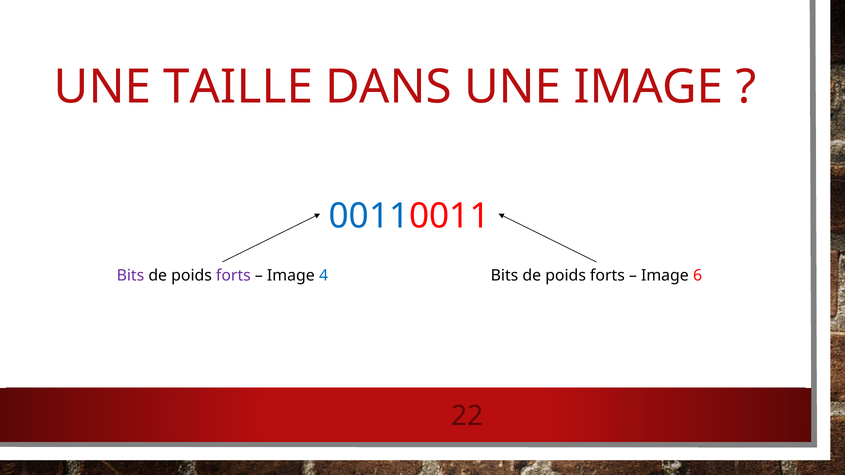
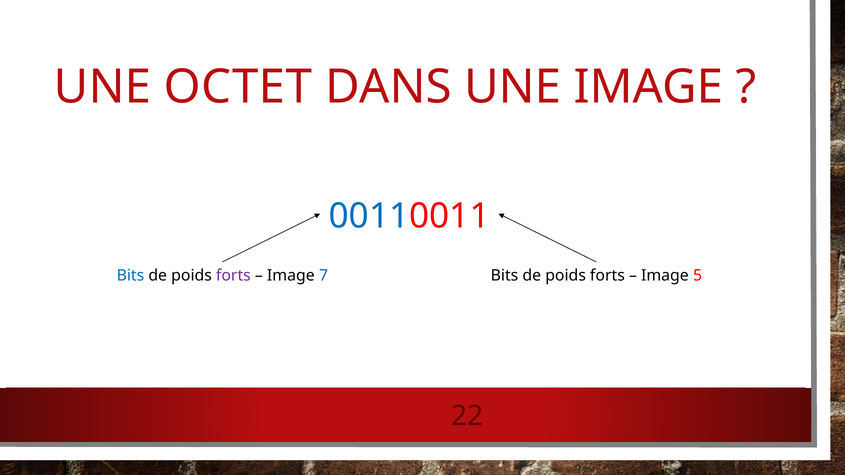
TAILLE: TAILLE -> OCTET (238, 87)
Bits colour: purple -> blue (130, 276)
4: 4 -> 7 (324, 276)
6: 6 -> 5 (698, 276)
